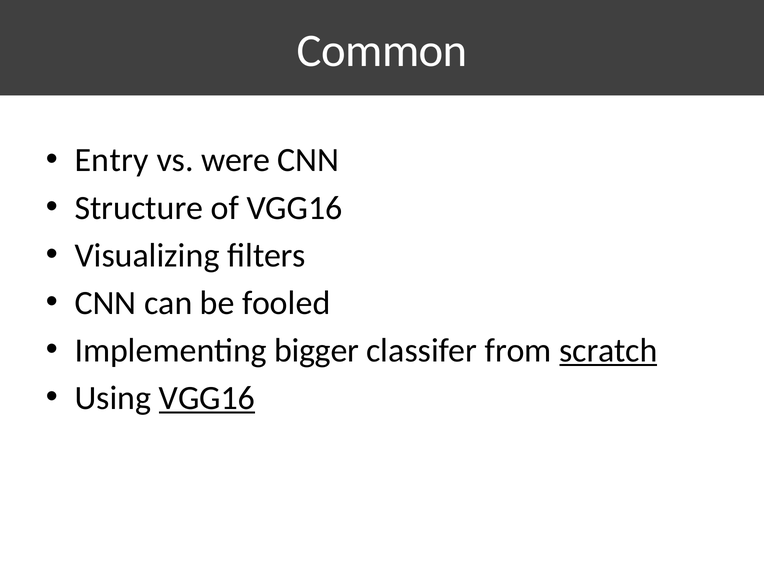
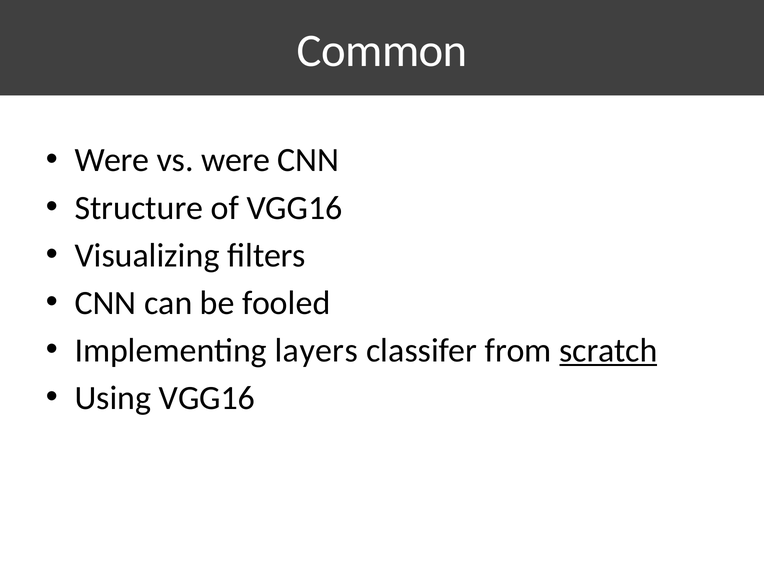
Entry: Entry -> Were (112, 160)
bigger: bigger -> layers (316, 350)
VGG16 underline: present -> none (207, 398)
